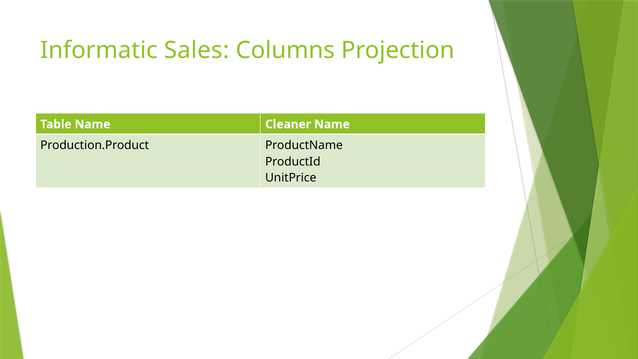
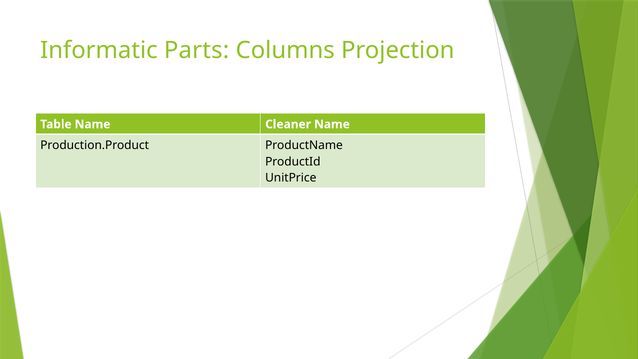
Sales: Sales -> Parts (197, 50)
